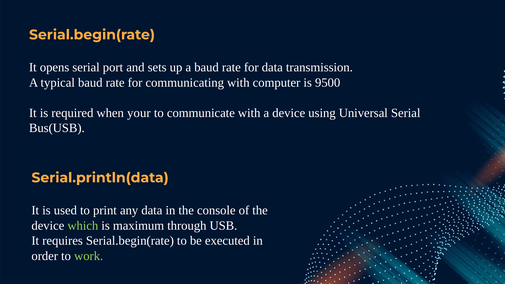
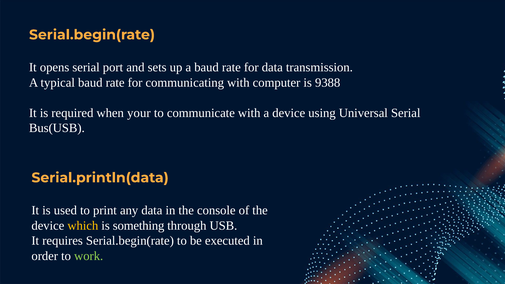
9500: 9500 -> 9388 (328, 83)
which colour: light green -> yellow (83, 226)
maximum: maximum -> something (139, 226)
